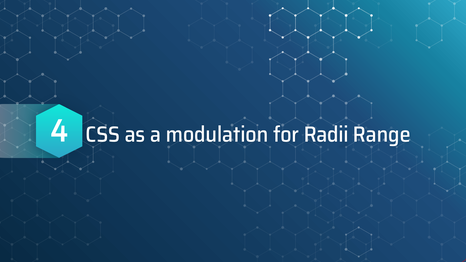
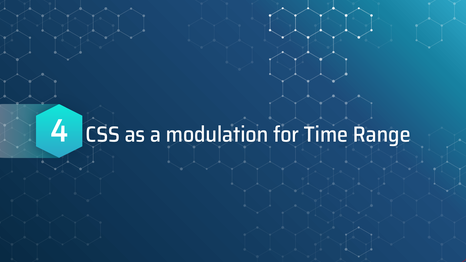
Radii: Radii -> Time (326, 135)
